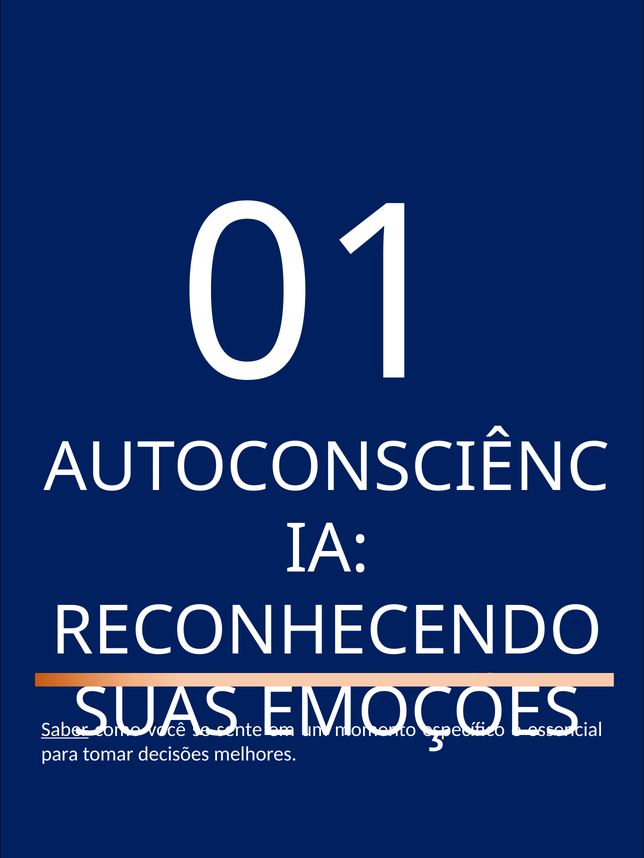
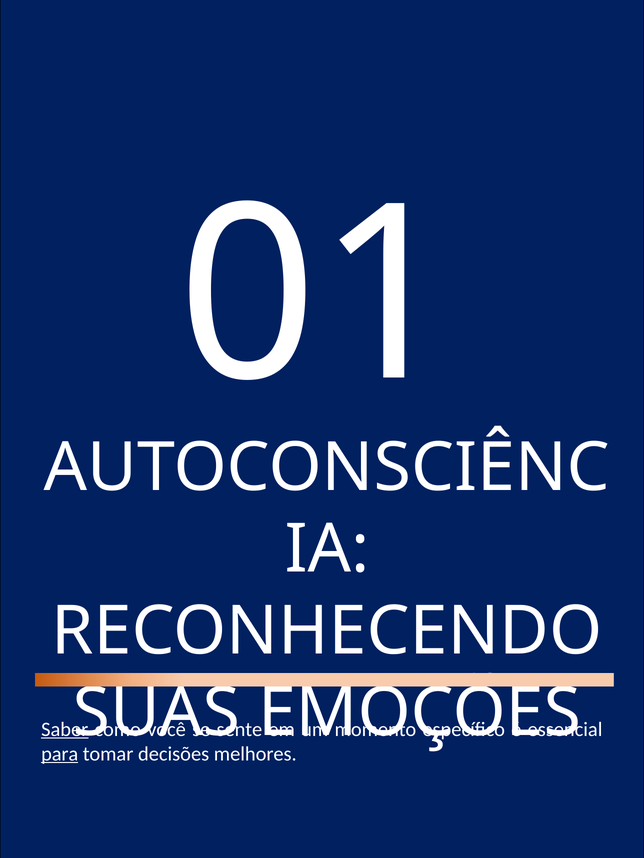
para underline: none -> present (60, 754)
